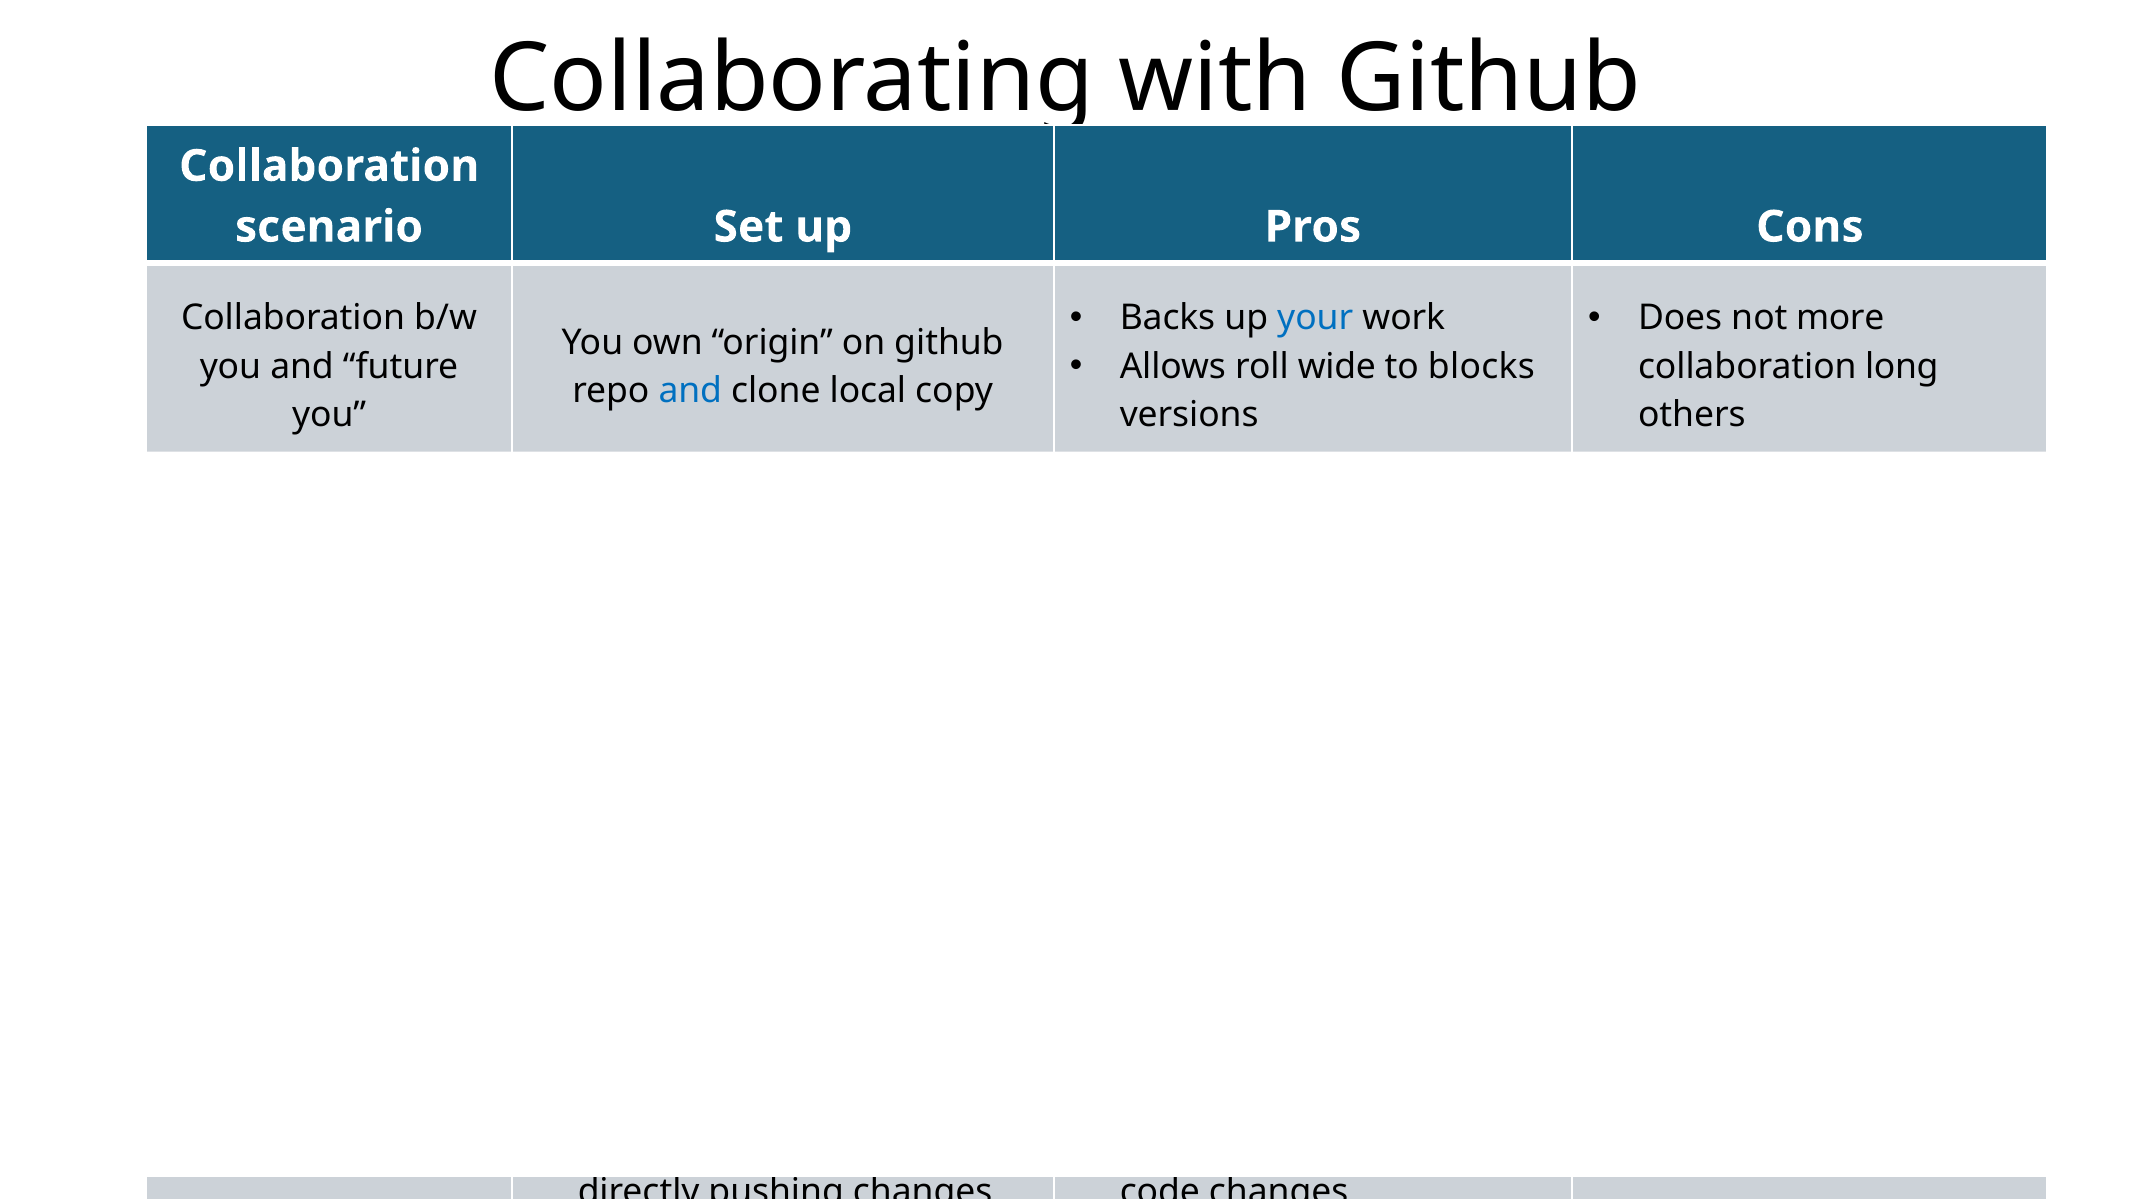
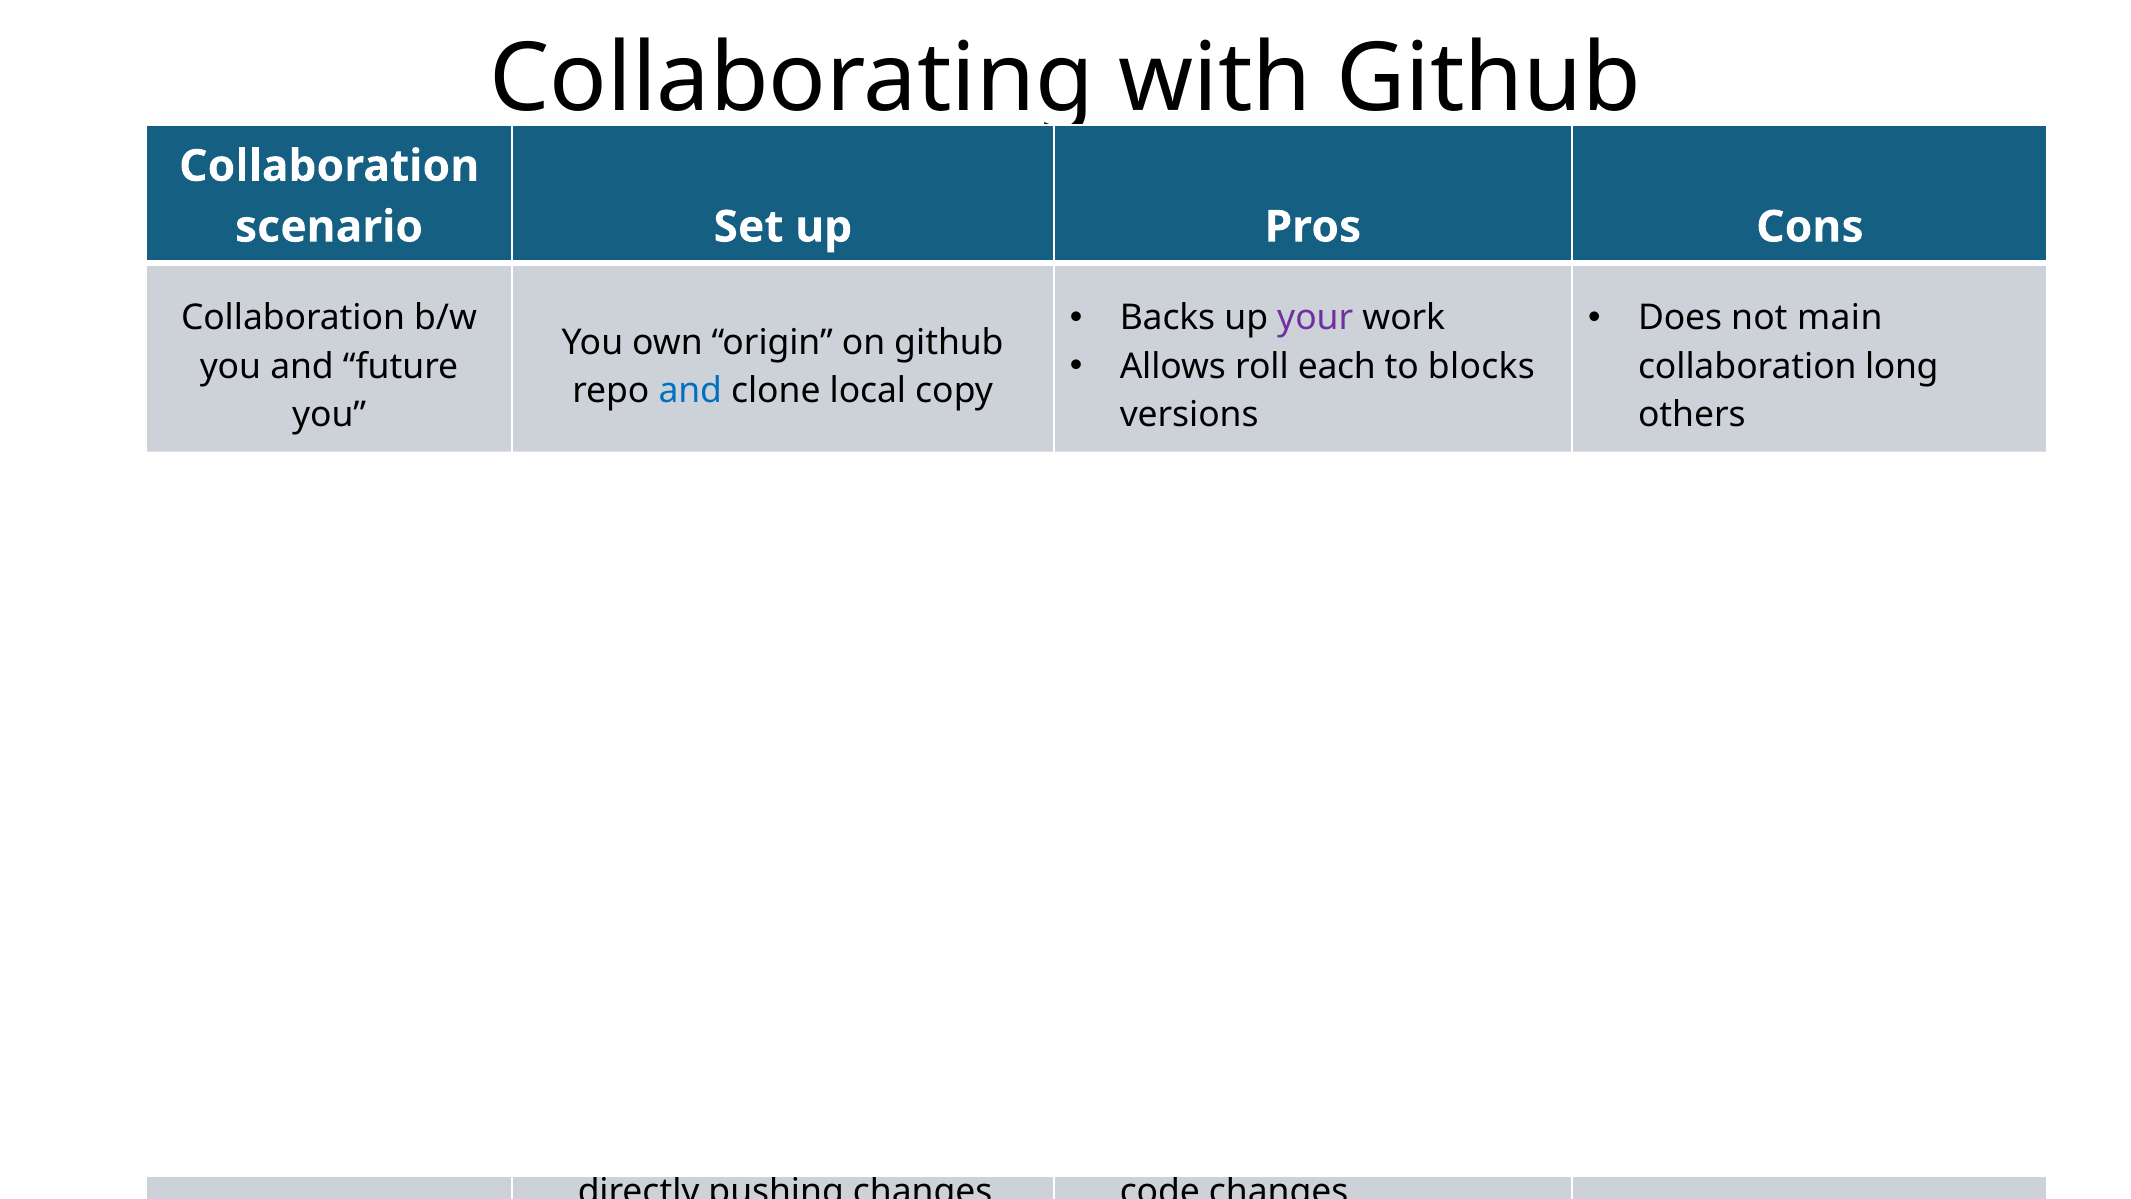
your colour: blue -> purple (1315, 318)
not more: more -> main (1840, 318)
roll wide: wide -> each (1337, 366)
